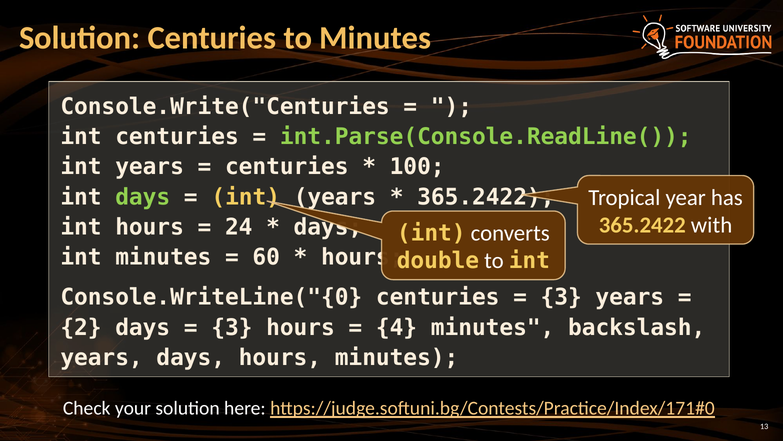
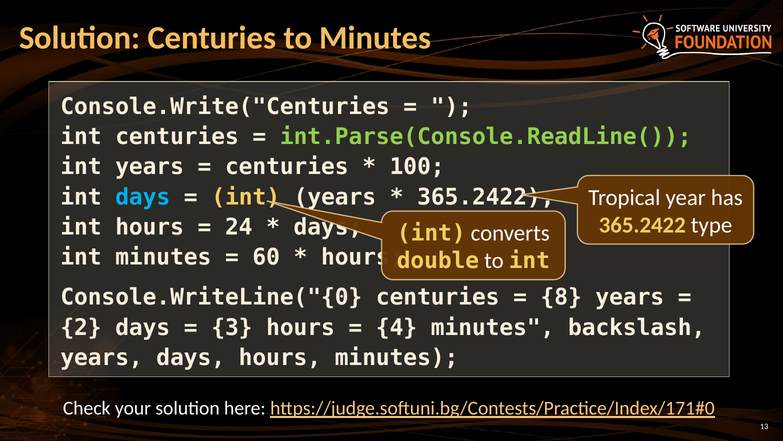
days colour: light green -> light blue (143, 197)
with: with -> type (712, 225)
3: 3 -> 8 (561, 297)
